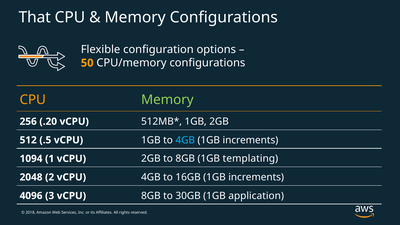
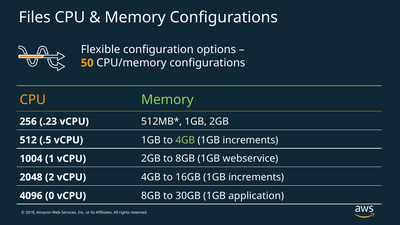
That: That -> Files (35, 17)
.20: .20 -> .23 (48, 122)
4GB colour: light blue -> light green (185, 140)
1094: 1094 -> 1004 (31, 159)
templating: templating -> webservice (250, 159)
3: 3 -> 0 (50, 196)
